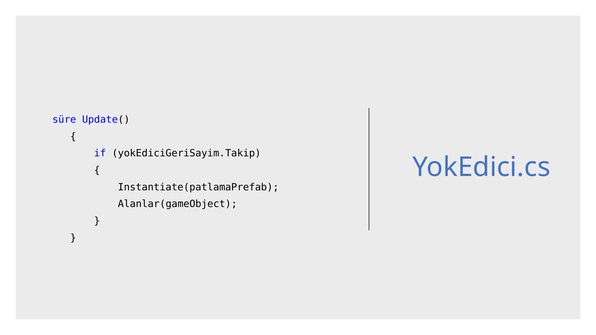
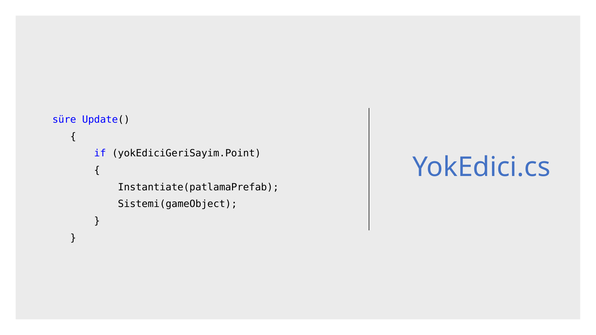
yokEdiciGeriSayim.Takip: yokEdiciGeriSayim.Takip -> yokEdiciGeriSayim.Point (186, 153)
Alanlar(gameObject: Alanlar(gameObject -> Sistemi(gameObject (178, 204)
